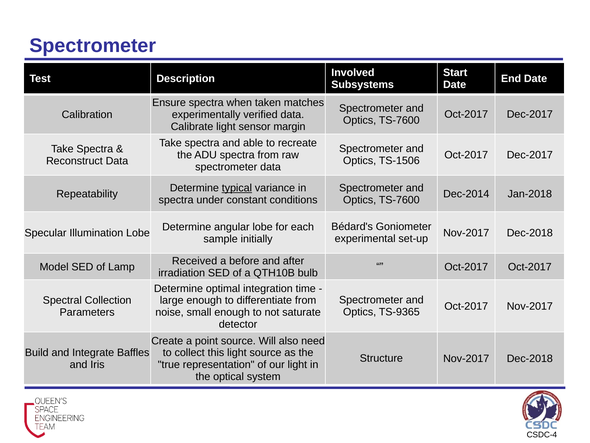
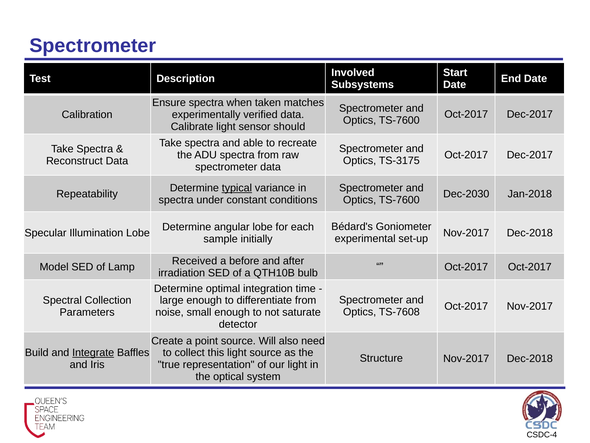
margin: margin -> should (289, 126)
TS-1506: TS-1506 -> TS-3175 (399, 161)
Dec-2014: Dec-2014 -> Dec-2030 (466, 194)
TS-9365: TS-9365 -> TS-7608 (399, 312)
Integrate underline: none -> present (93, 352)
